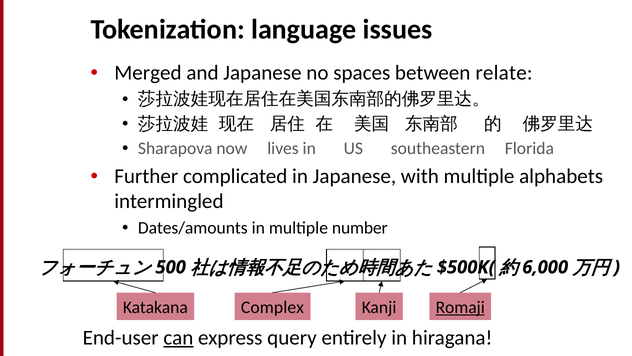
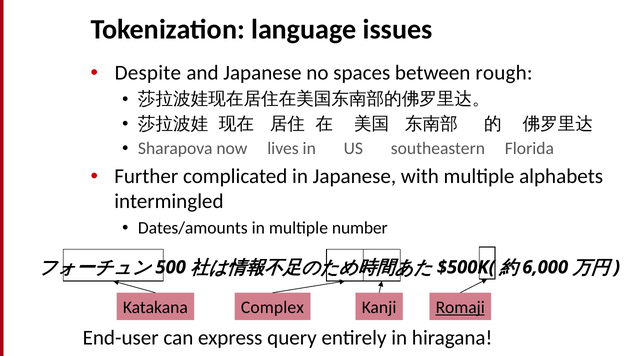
Merged: Merged -> Despite (148, 73)
relate: relate -> rough (504, 73)
can underline: present -> none (178, 337)
